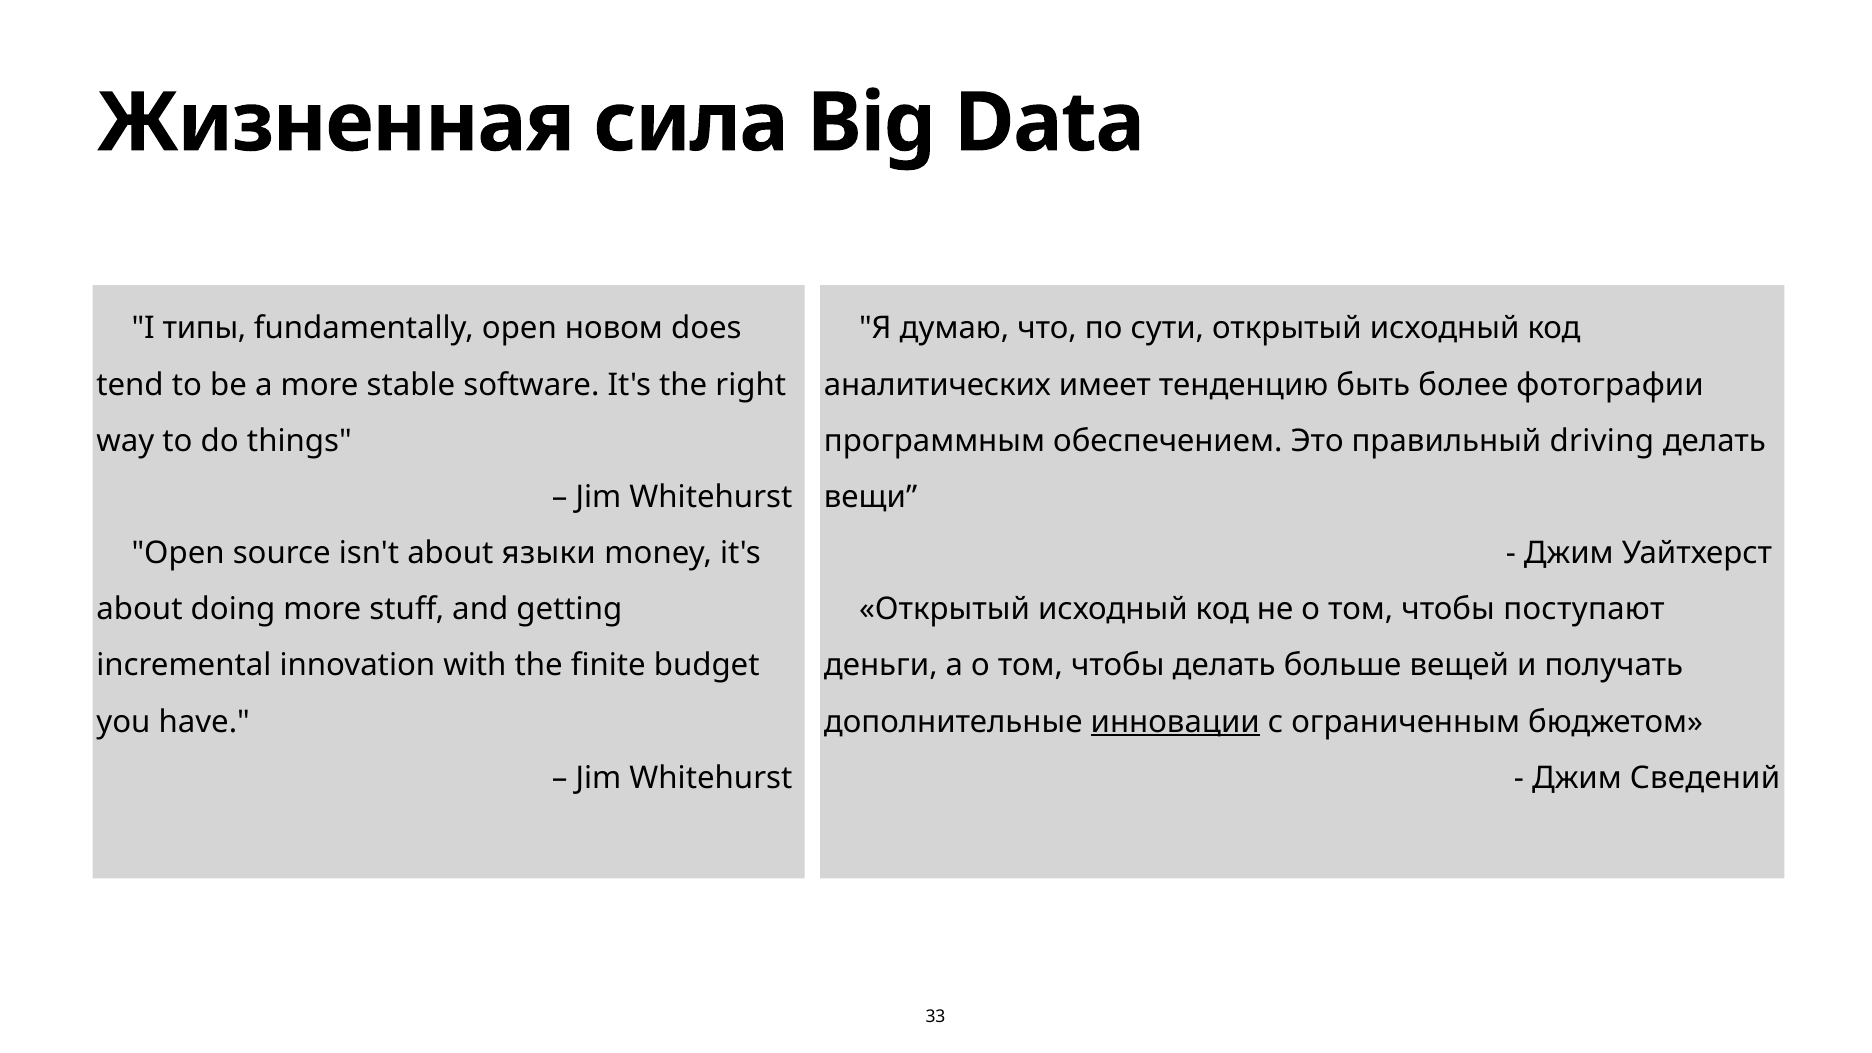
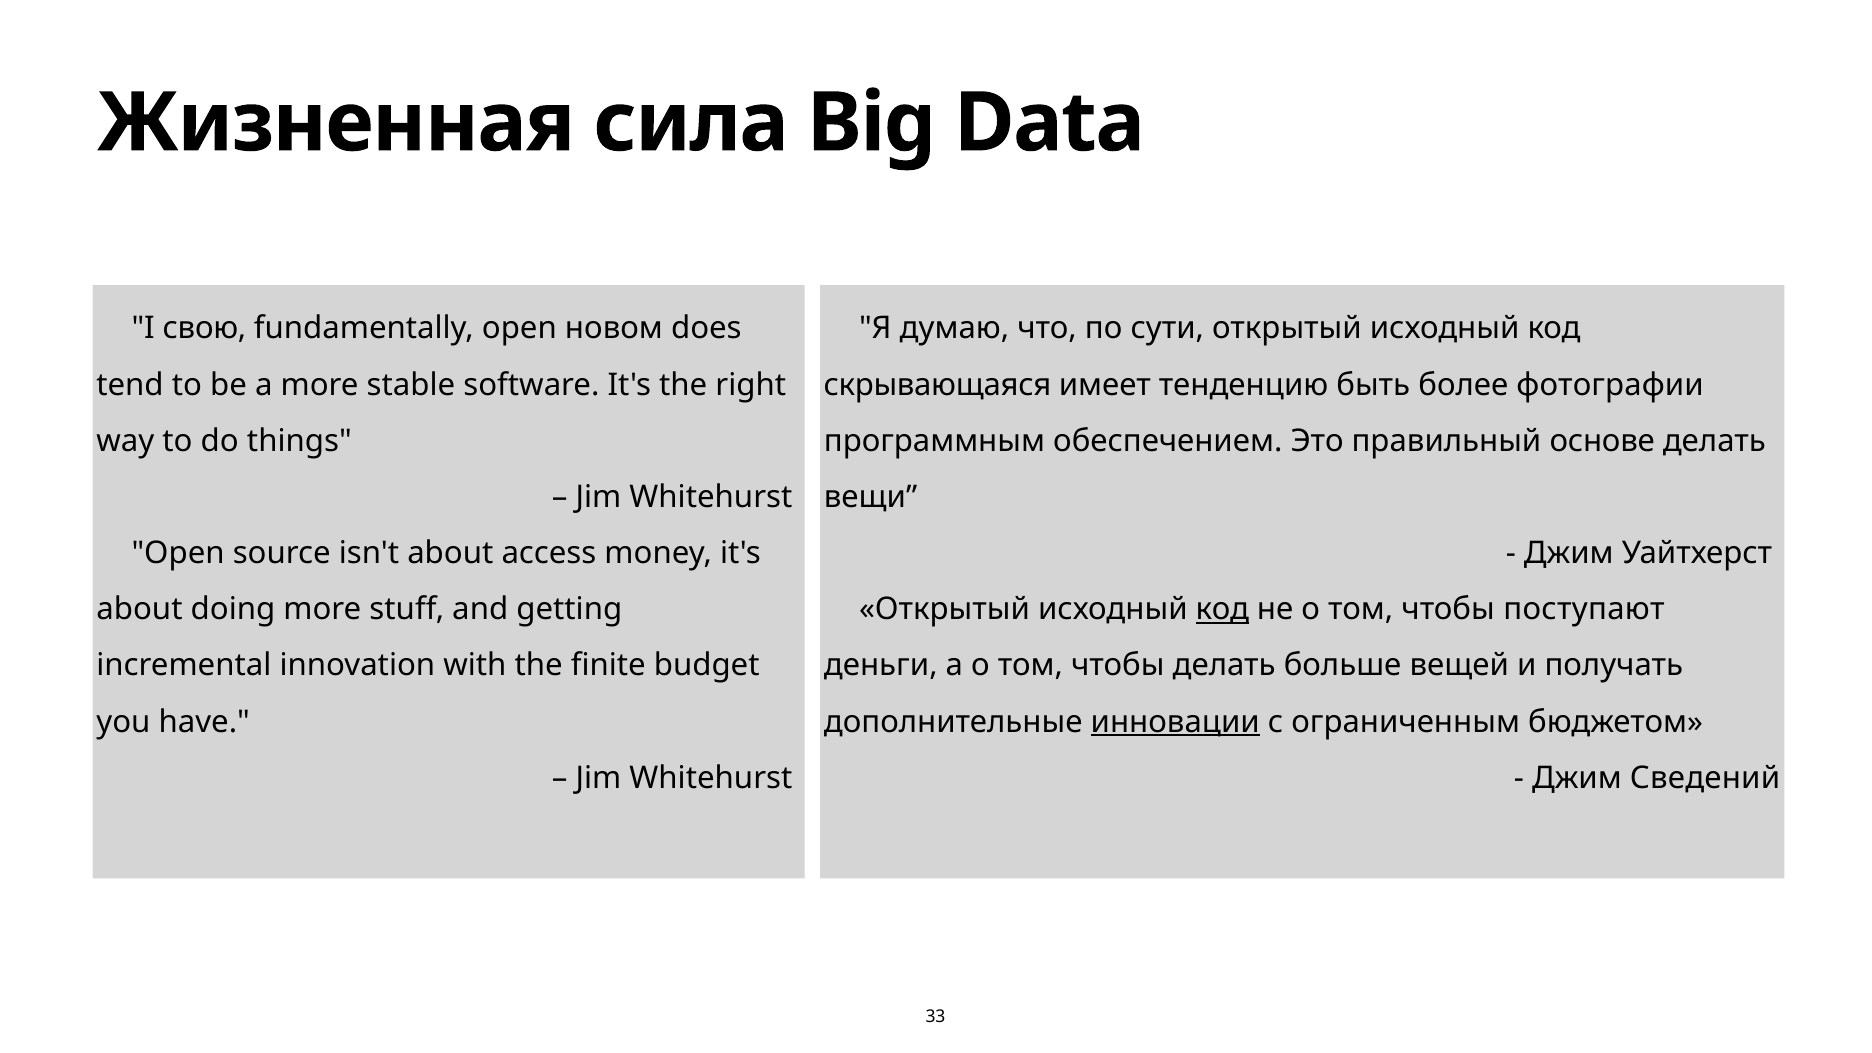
типы: типы -> свою (204, 329)
аналитических: аналитических -> скрывающаяся (937, 385)
driving: driving -> основе (1602, 441)
языки: языки -> access (549, 553)
код underline: none -> present (1222, 609)
